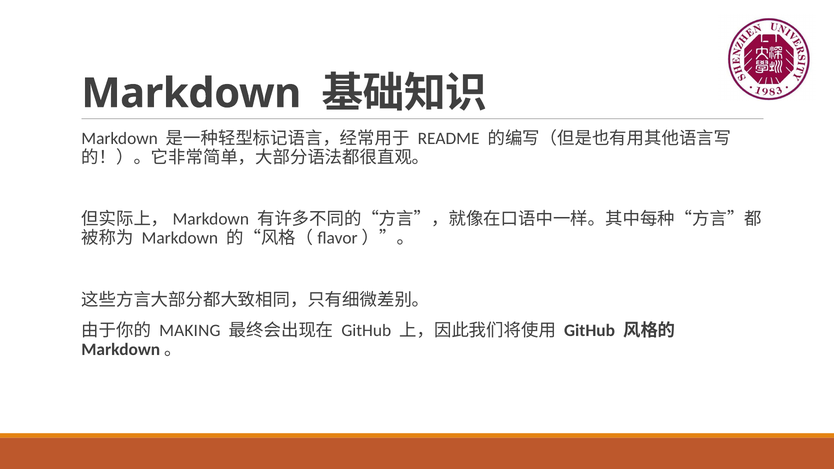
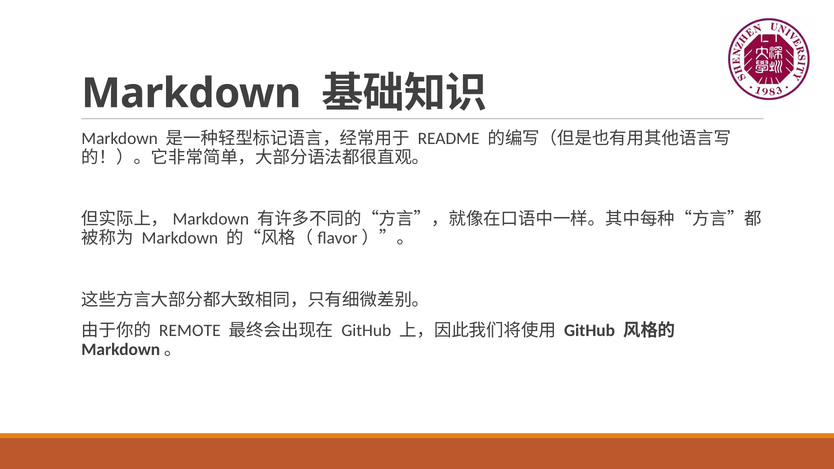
MAKING: MAKING -> REMOTE (190, 331)
